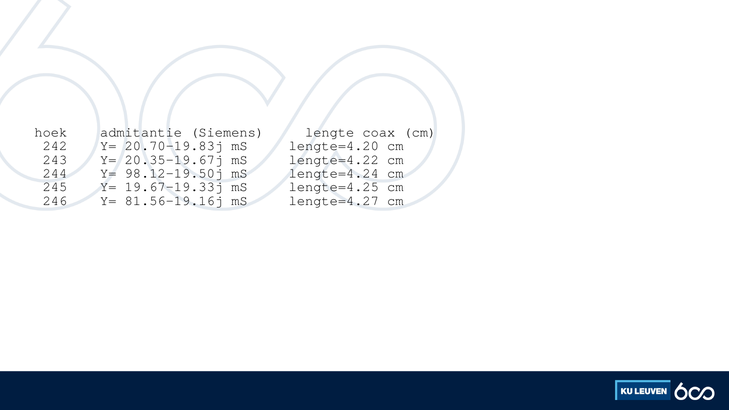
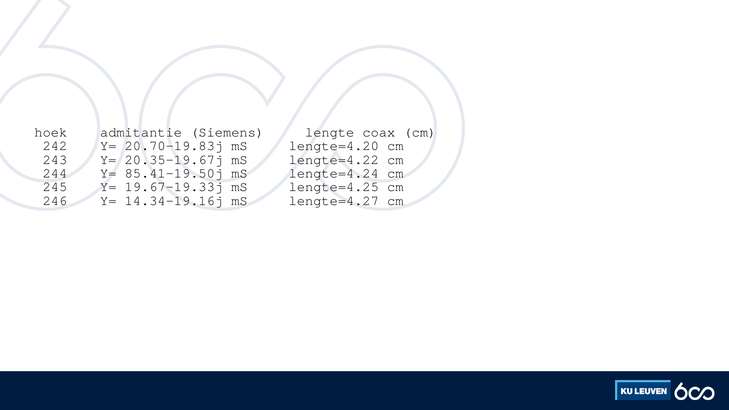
98.12-19.50j: 98.12-19.50j -> 85.41-19.50j (174, 173)
81.56-19.16j: 81.56-19.16j -> 14.34-19.16j (174, 201)
